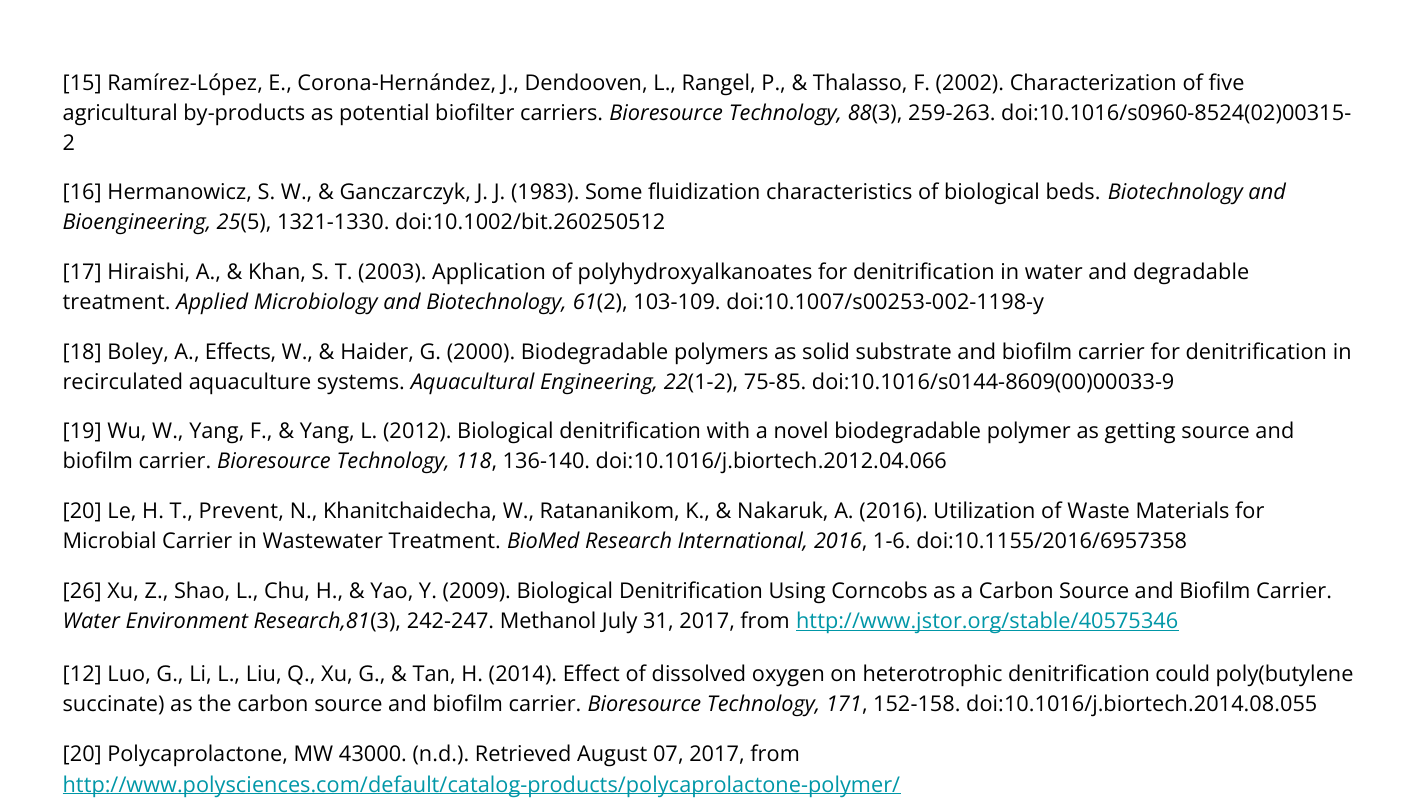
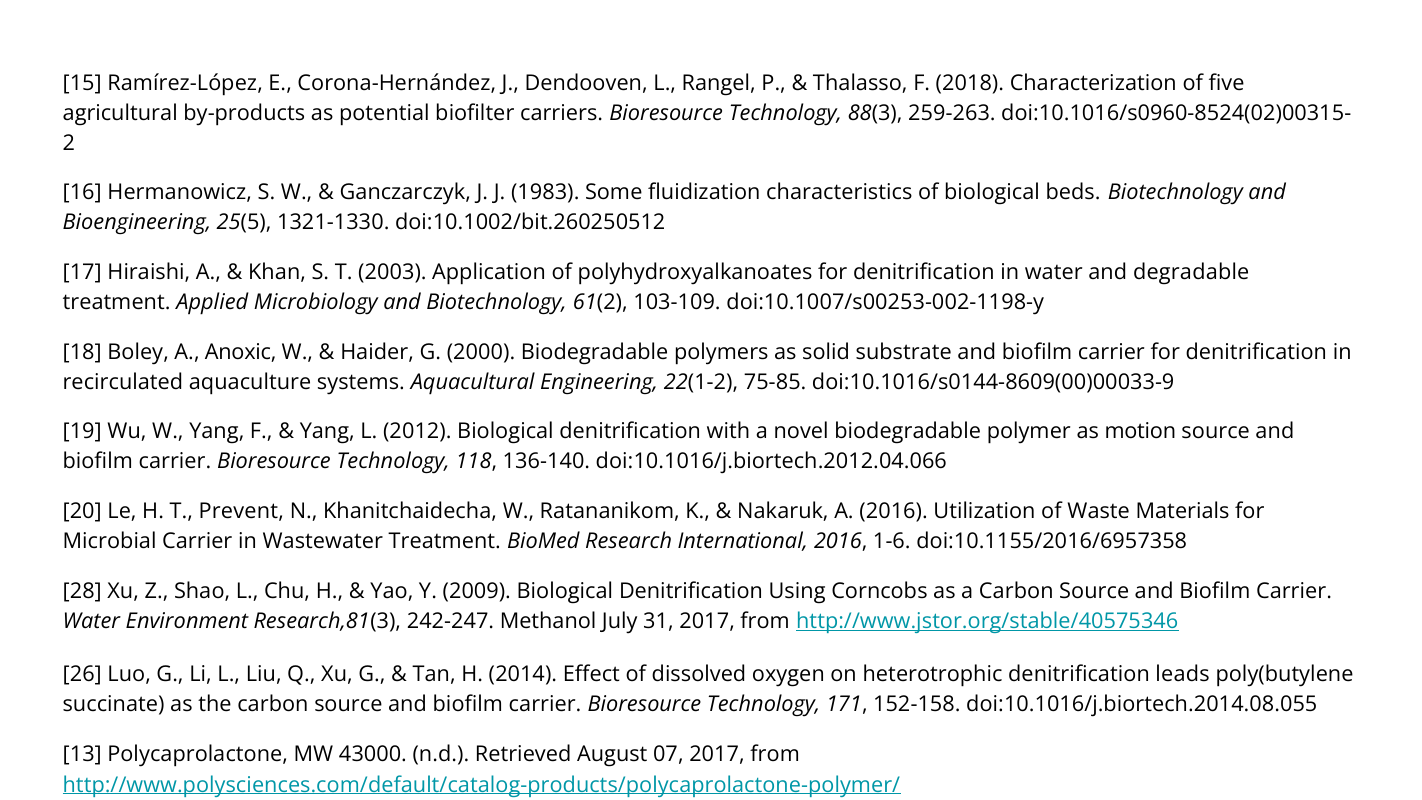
2002: 2002 -> 2018 (970, 83)
Effects: Effects -> Anoxic (241, 352)
getting: getting -> motion (1140, 432)
26: 26 -> 28 (82, 591)
12: 12 -> 26 (82, 675)
could: could -> leads (1183, 675)
20: 20 -> 13 (82, 754)
